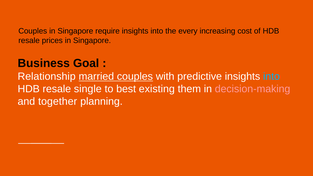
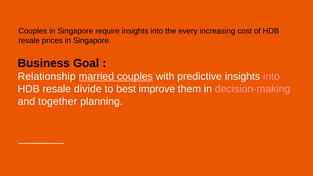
into colour: light blue -> pink (271, 77)
single: single -> divide (88, 89)
existing: existing -> improve (157, 89)
